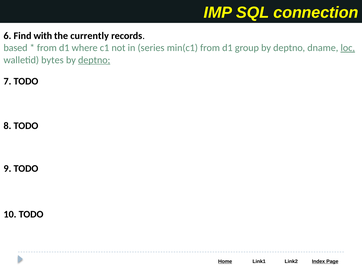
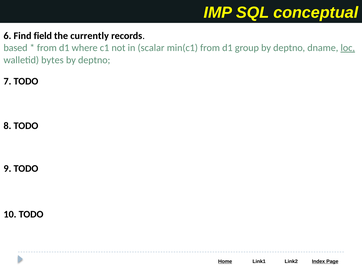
connection: connection -> conceptual (316, 13)
with: with -> field (43, 36)
series: series -> scalar (151, 48)
deptno underline: present -> none (94, 60)
